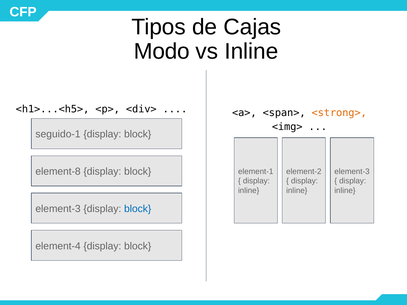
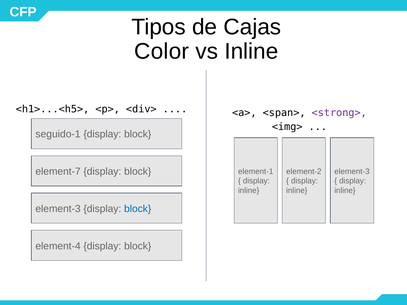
Modo: Modo -> Color (162, 51)
<strong> colour: orange -> purple (339, 113)
element-8: element-8 -> element-7 (58, 172)
